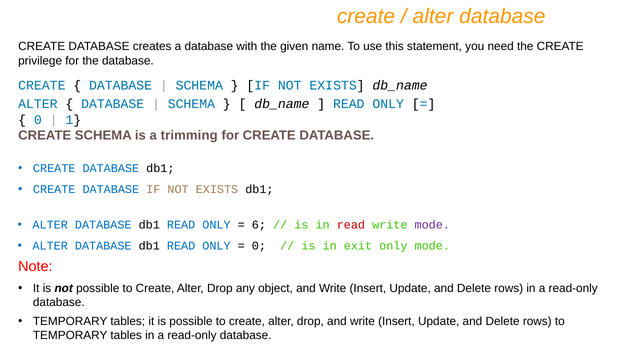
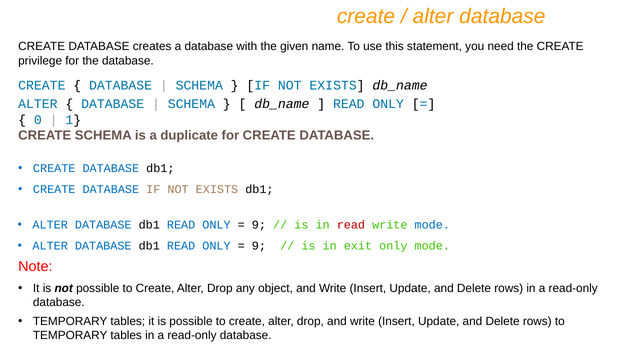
trimming: trimming -> duplicate (189, 136)
6: 6 -> 9 (259, 225)
mode colour: purple -> blue (432, 225)
0: 0 -> 9 (259, 246)
